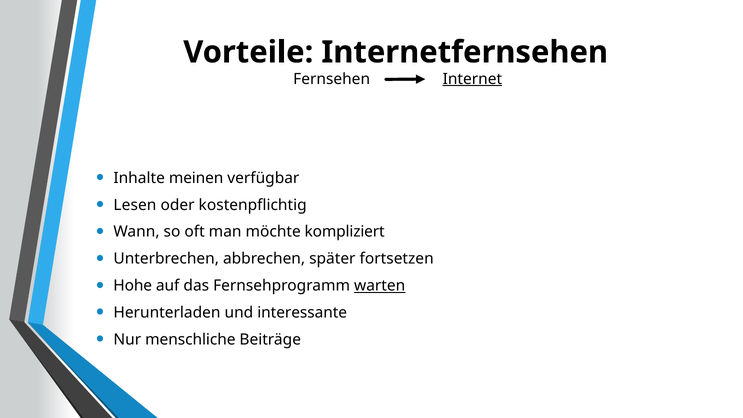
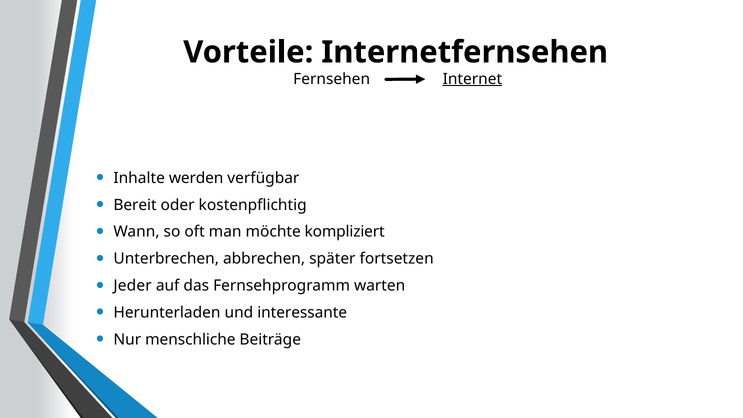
meinen: meinen -> werden (196, 178)
Lesen: Lesen -> Bereit (135, 205)
Hohe: Hohe -> Jeder (133, 286)
warten underline: present -> none (380, 286)
